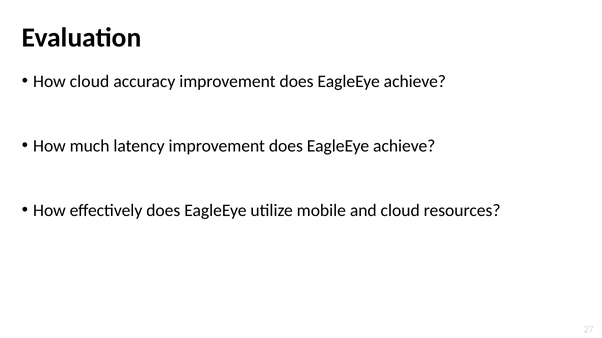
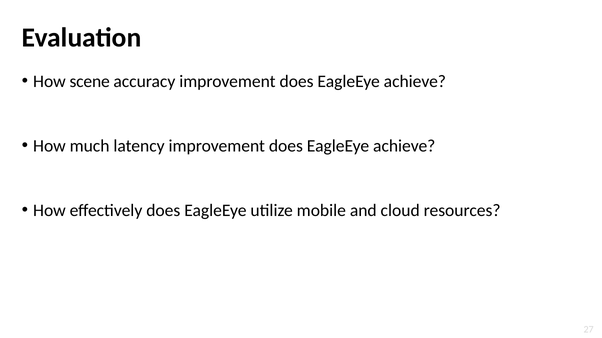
How cloud: cloud -> scene (90, 81)
